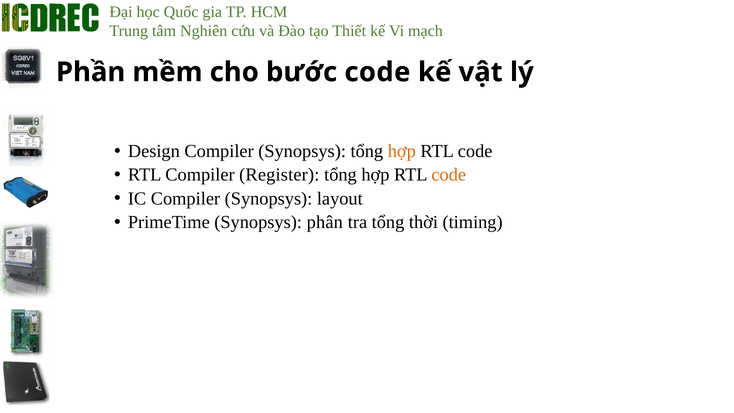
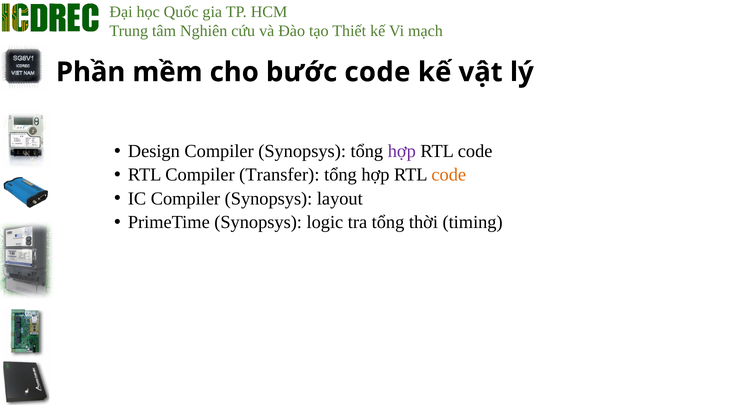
hợp colour: orange -> purple (402, 151)
Register: Register -> Transfer (279, 175)
phân: phân -> logic (325, 222)
